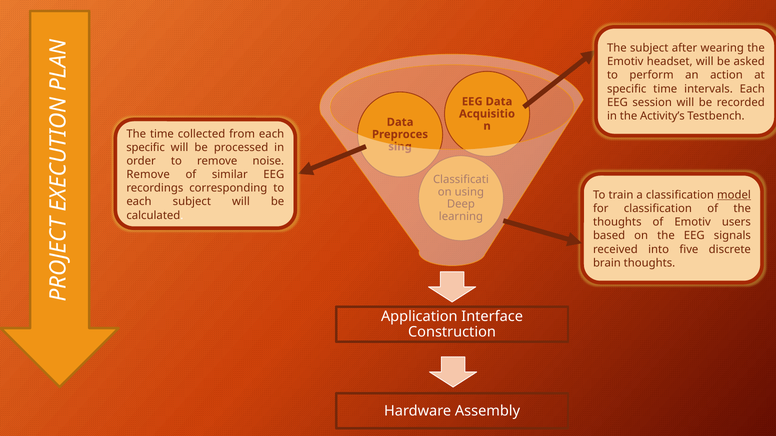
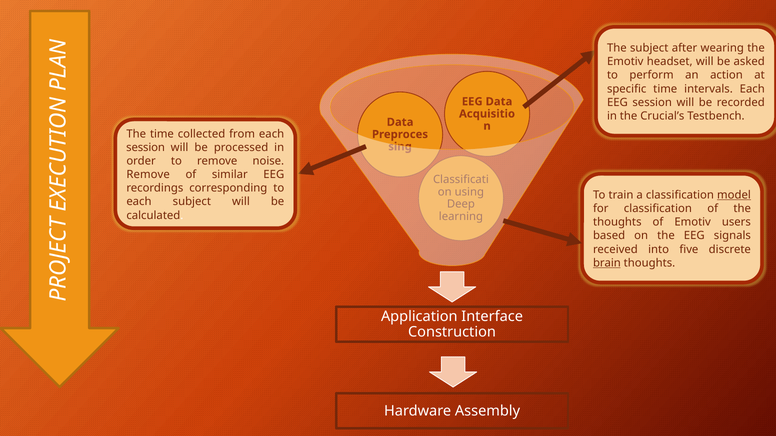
Activity’s: Activity’s -> Crucial’s (662, 116)
specific: specific -> session (146, 148)
brain underline: none -> present (607, 263)
